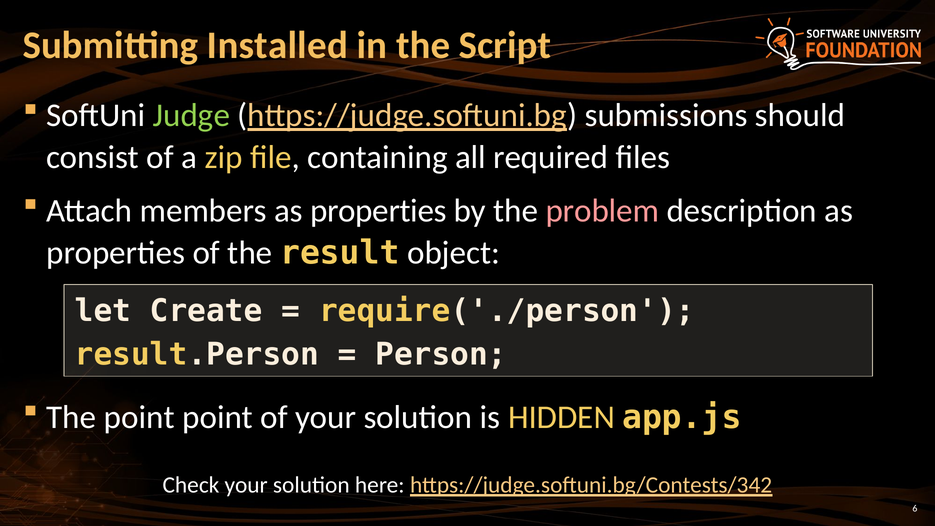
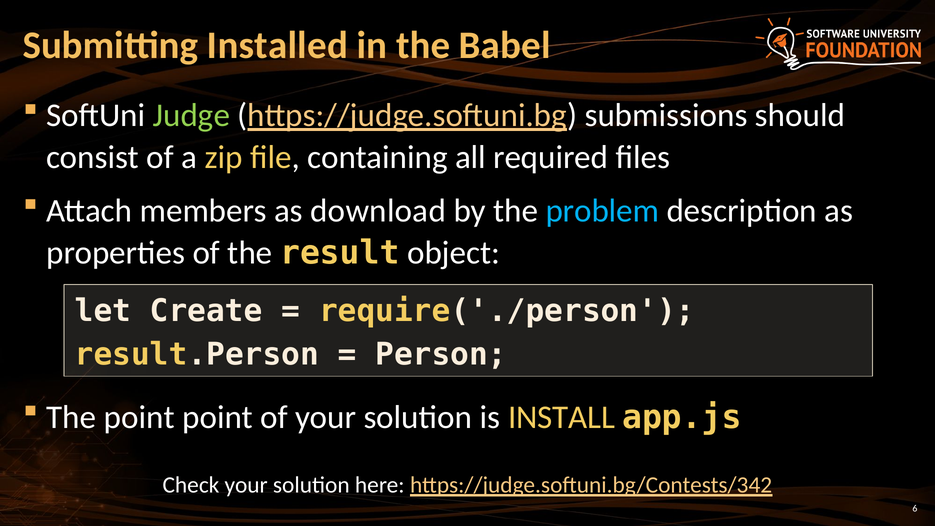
Script: Script -> Babel (505, 45)
members as properties: properties -> download (378, 211)
problem colour: pink -> light blue (602, 211)
HIDDEN: HIDDEN -> INSTALL (562, 417)
